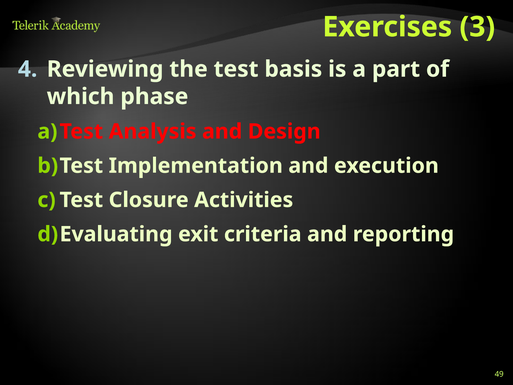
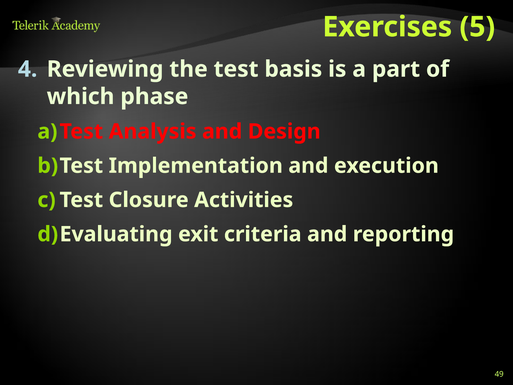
3: 3 -> 5 (477, 27)
